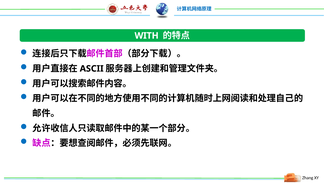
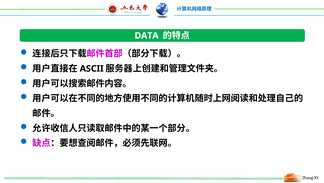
WITH: WITH -> DATA (147, 35)
